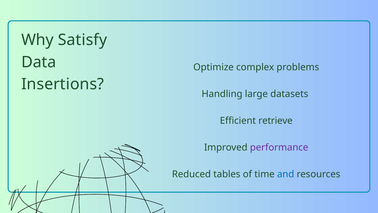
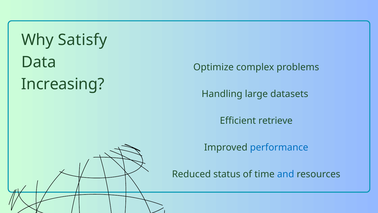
Insertions: Insertions -> Increasing (63, 84)
performance colour: purple -> blue (279, 147)
tables: tables -> status (227, 174)
